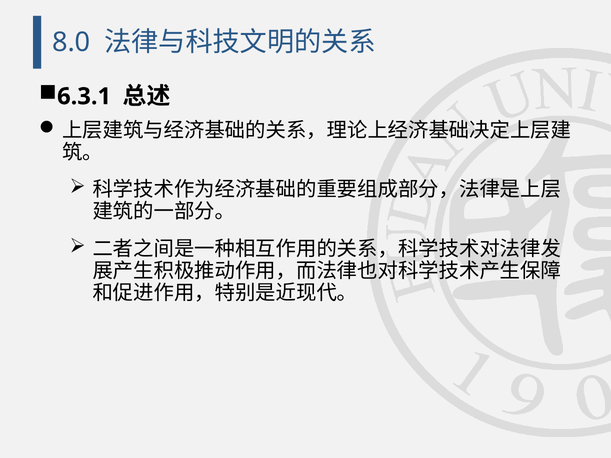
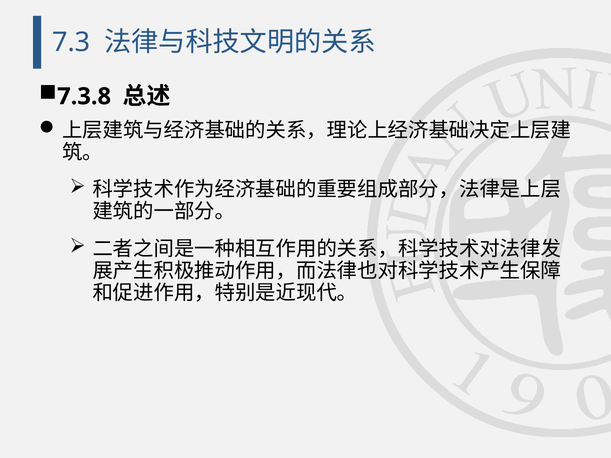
8.0: 8.0 -> 7.3 (71, 42)
6.3.1: 6.3.1 -> 7.3.8 (84, 96)
